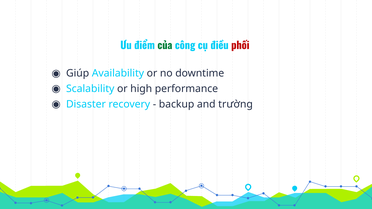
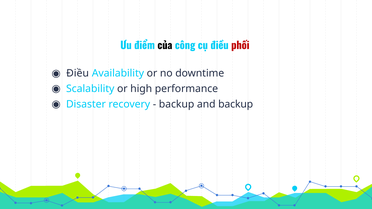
của colour: green -> black (165, 46)
Giúp: Giúp -> Điều (78, 73)
and trường: trường -> backup (236, 104)
